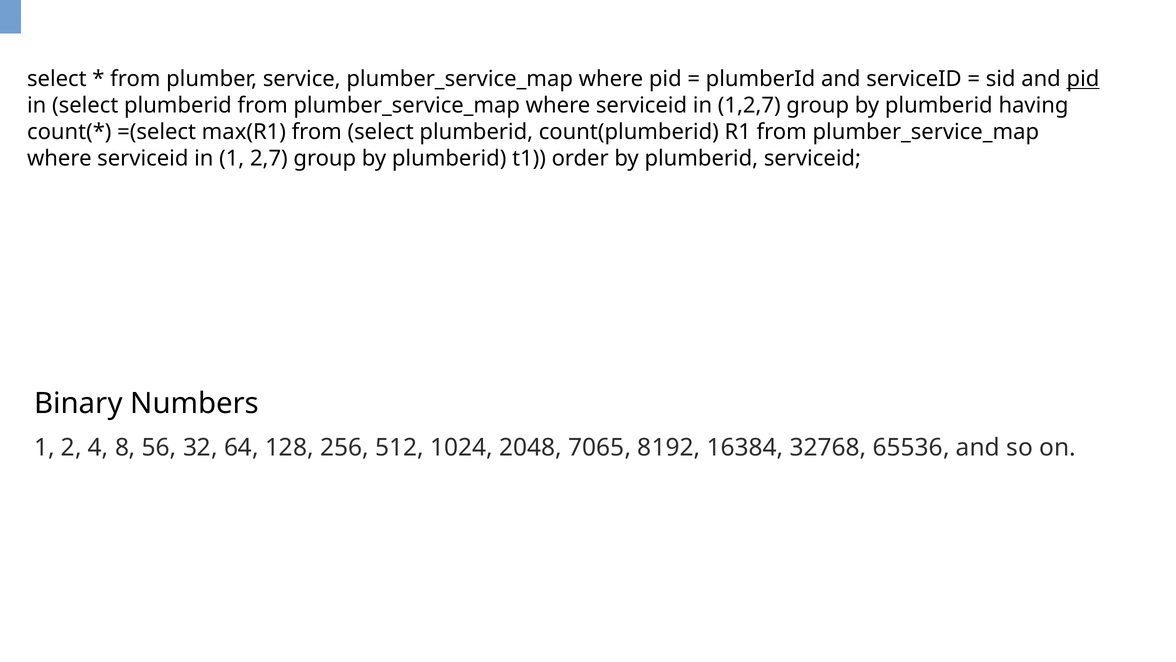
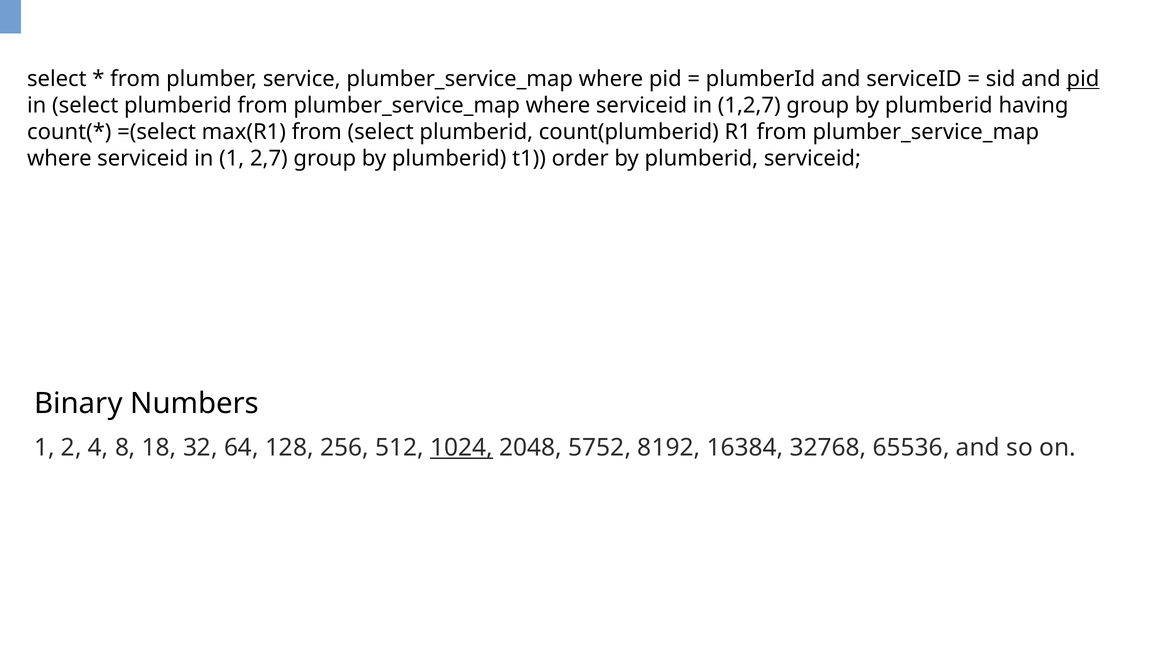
56: 56 -> 18 (159, 447)
1024 underline: none -> present (461, 447)
7065: 7065 -> 5752 (600, 447)
